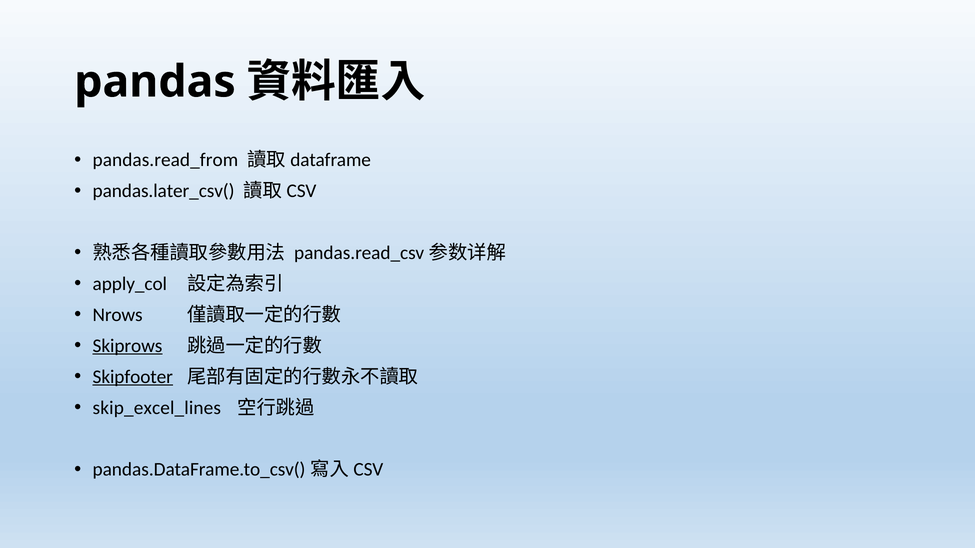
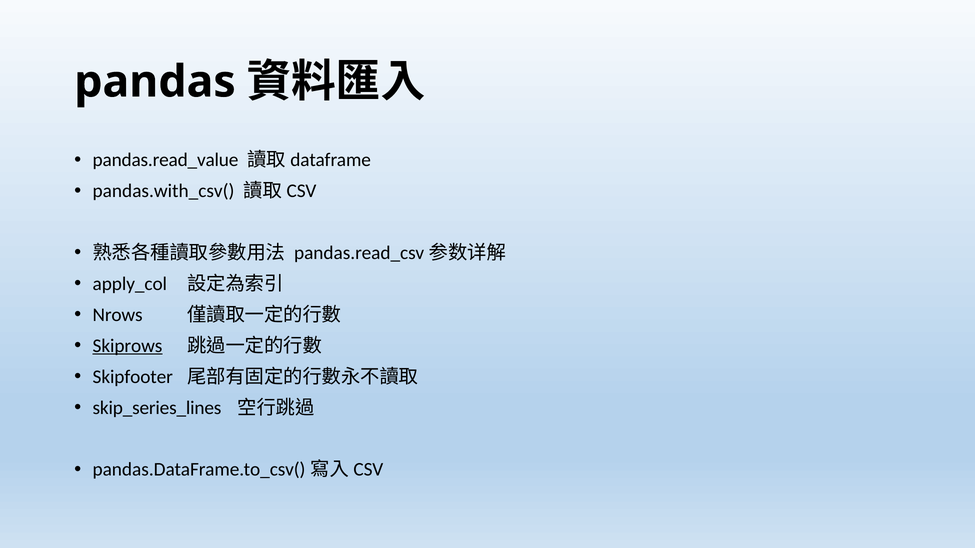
pandas.read_from: pandas.read_from -> pandas.read_value (166, 160)
pandas.later_csv(: pandas.later_csv( -> pandas.with_csv( (163, 191)
Skipfooter underline: present -> none (133, 377)
skip_excel_lines: skip_excel_lines -> skip_series_lines (157, 408)
